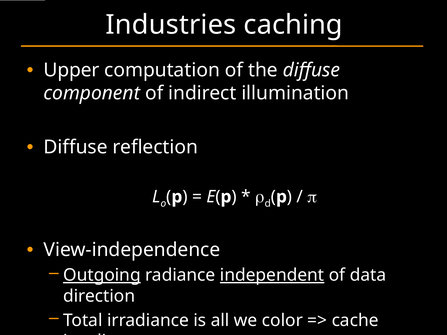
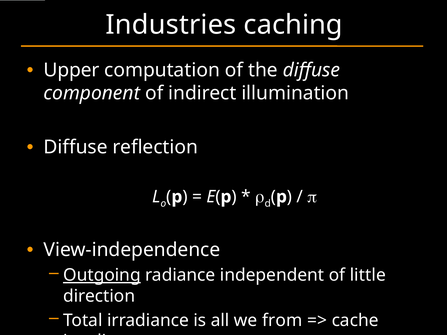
independent underline: present -> none (272, 275)
data: data -> little (368, 275)
color: color -> from (282, 321)
